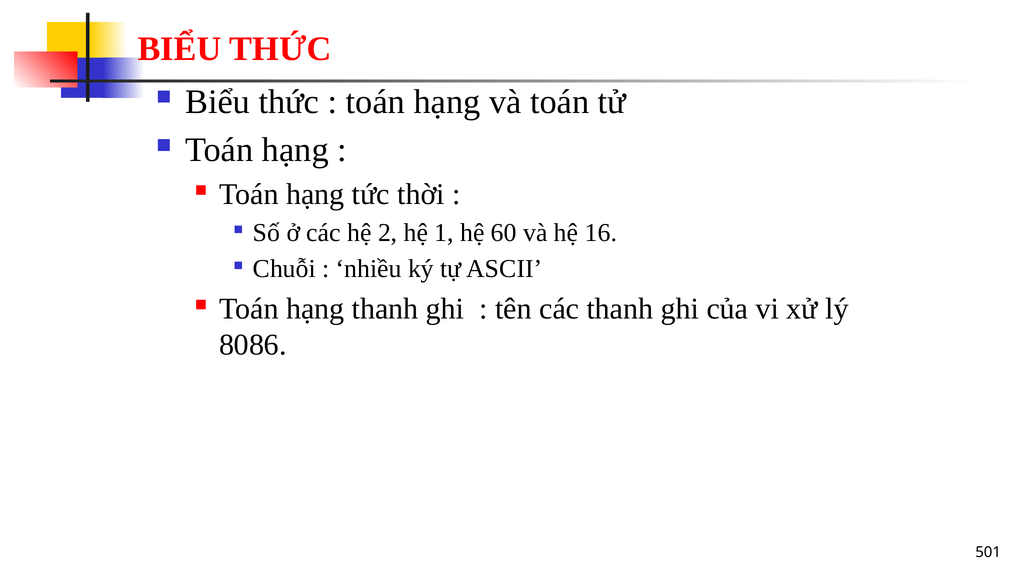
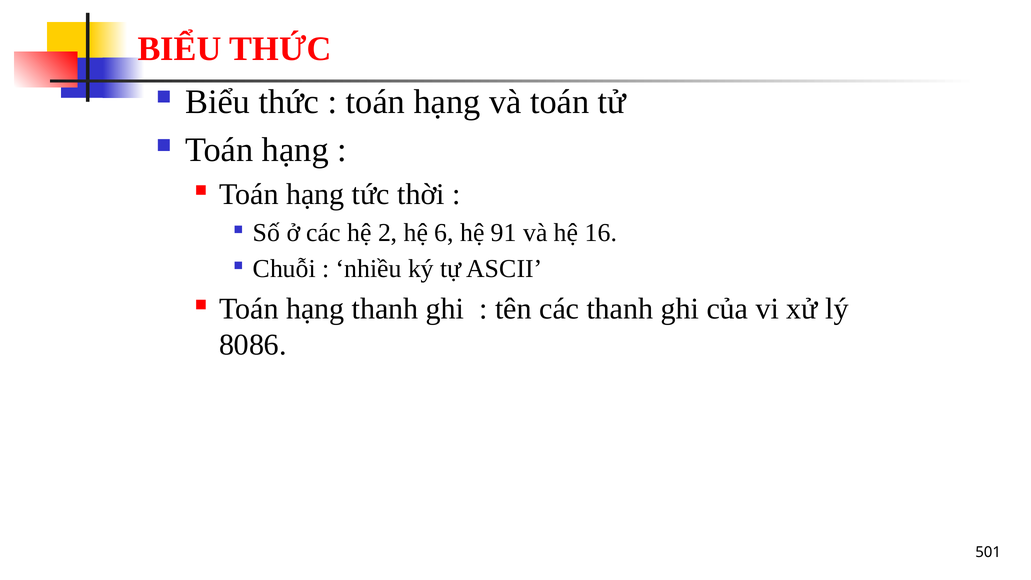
1: 1 -> 6 (444, 233)
60: 60 -> 91 (504, 233)
